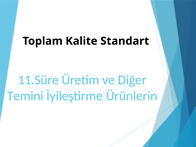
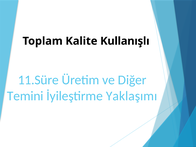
Standart: Standart -> Kullanışlı (125, 41)
Ürünlerin: Ürünlerin -> Yaklaşımı (132, 96)
